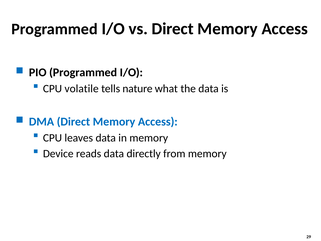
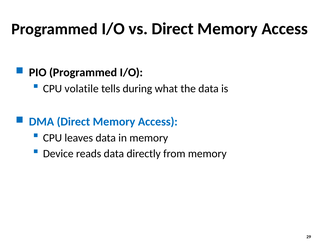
nature: nature -> during (137, 88)
